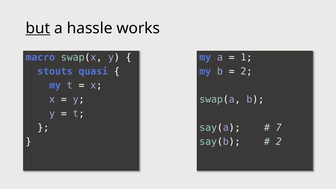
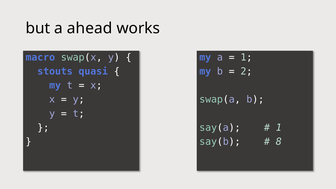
but underline: present -> none (38, 28)
hassle: hassle -> ahead (90, 28)
7: 7 -> 1 (279, 128)
2: 2 -> 8 (279, 142)
